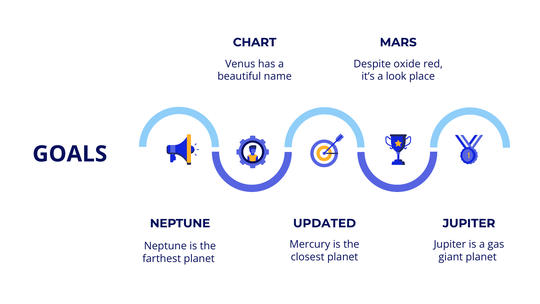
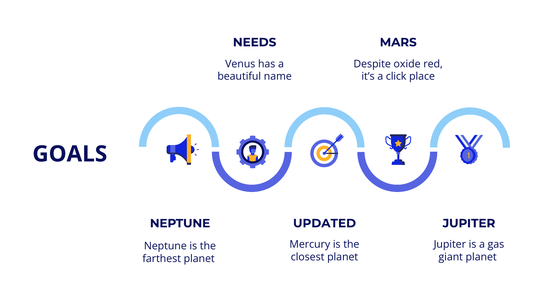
CHART: CHART -> NEEDS (255, 42)
look: look -> click (396, 76)
